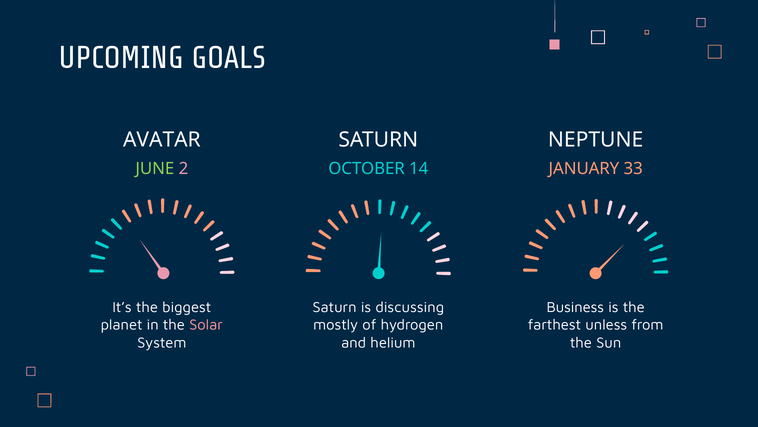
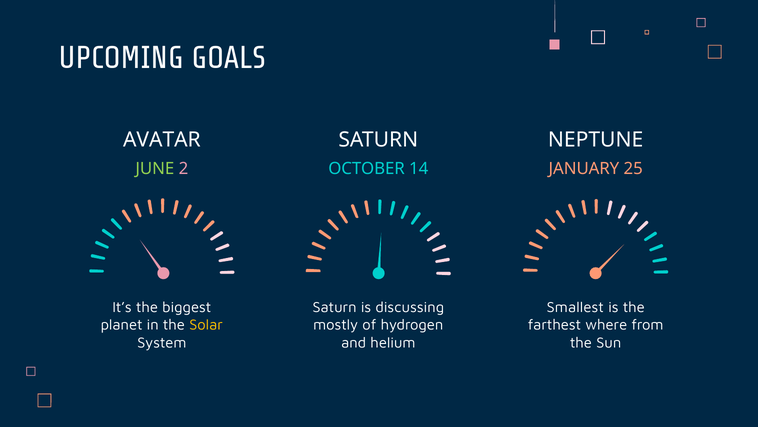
33: 33 -> 25 (633, 168)
Business: Business -> Smallest (575, 307)
Solar colour: pink -> yellow (206, 325)
unless: unless -> where (606, 325)
